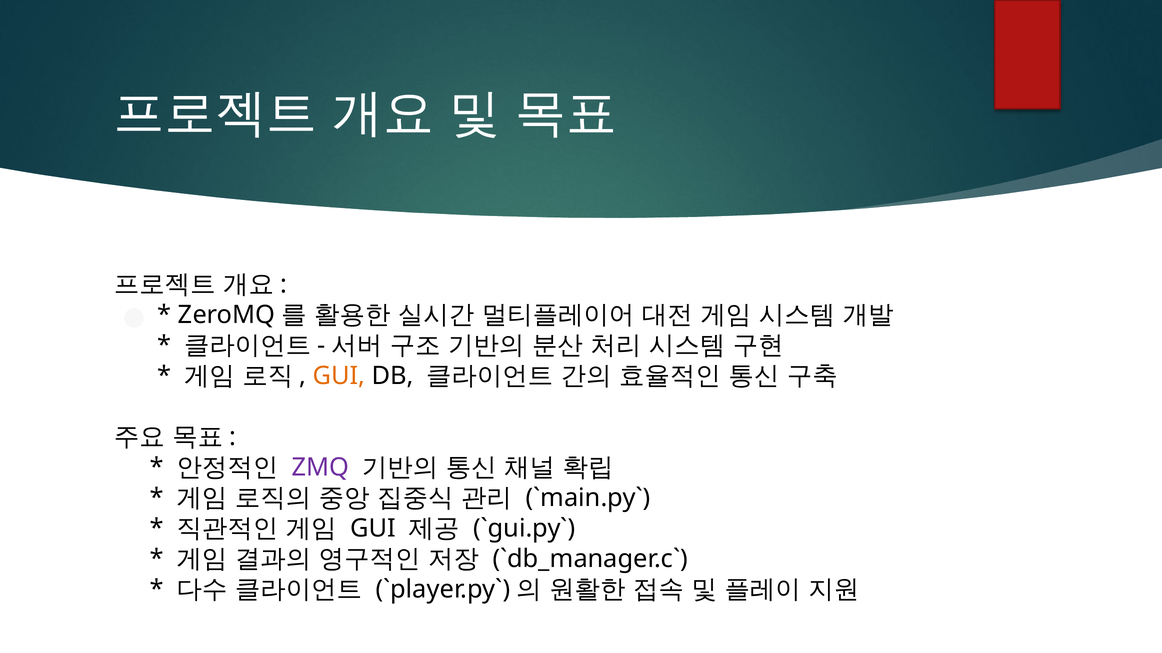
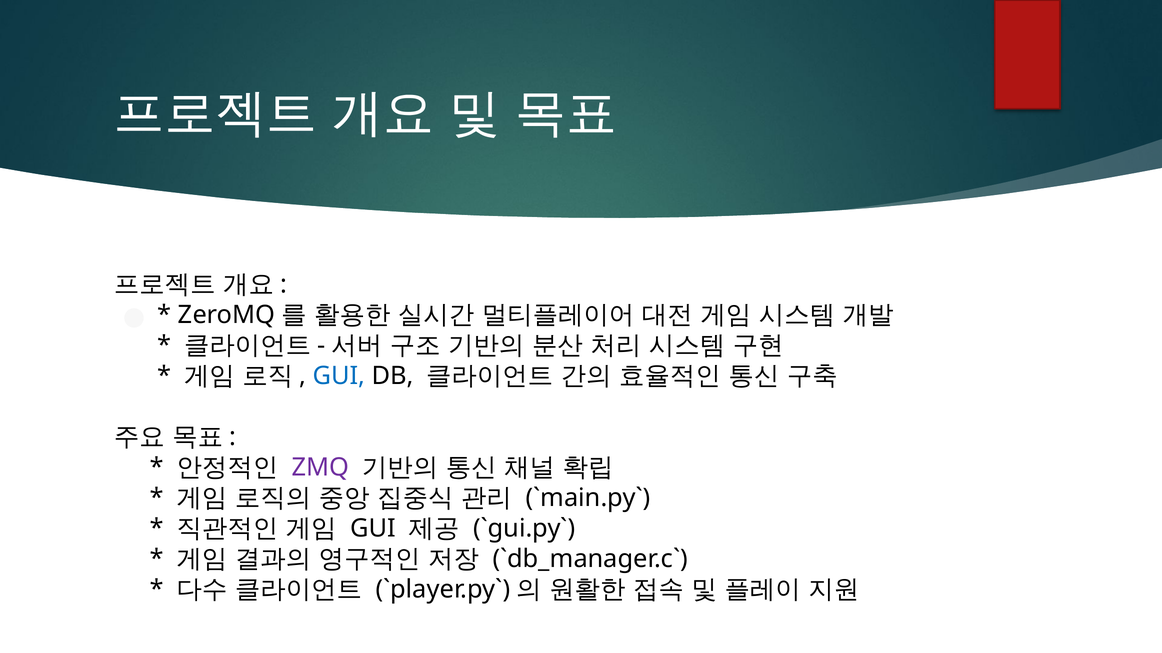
GUI colour: orange -> blue (339, 376)
